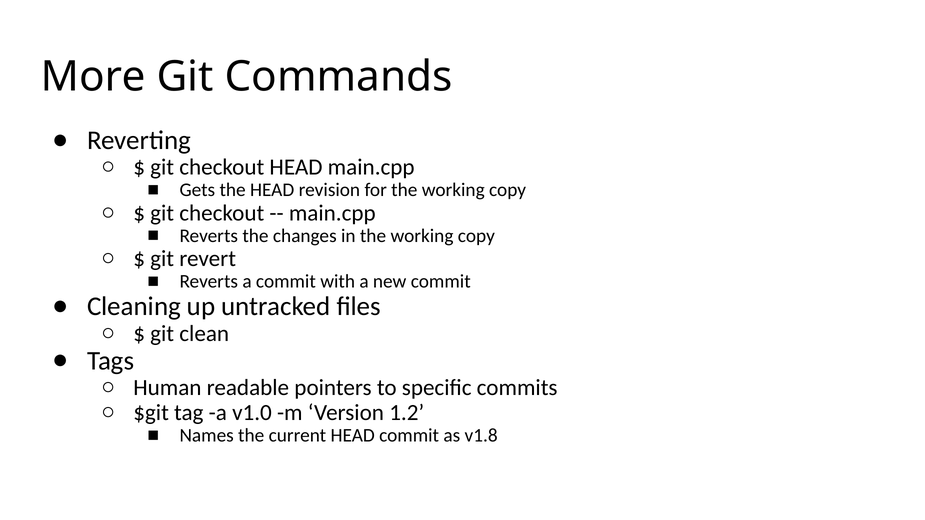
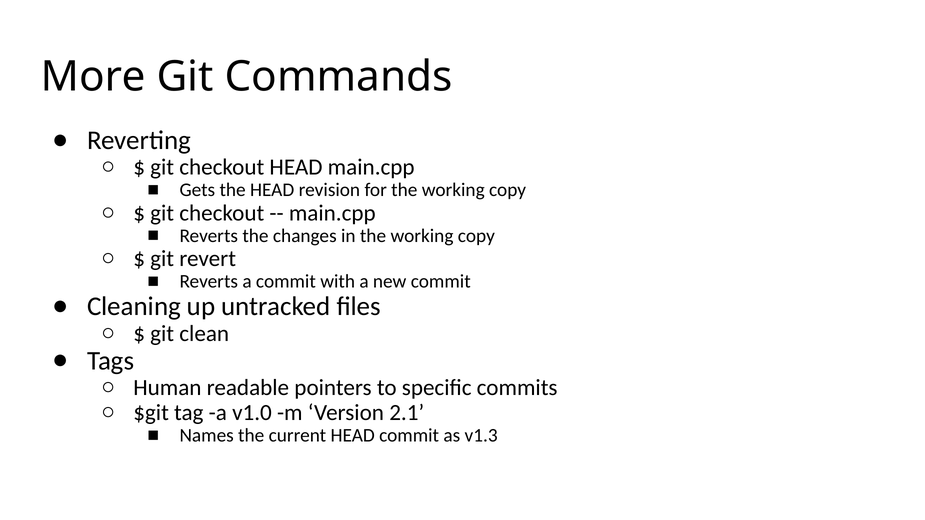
1.2: 1.2 -> 2.1 (407, 413)
v1.8: v1.8 -> v1.3 (481, 436)
